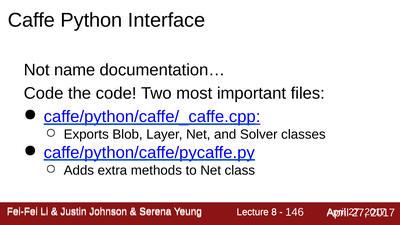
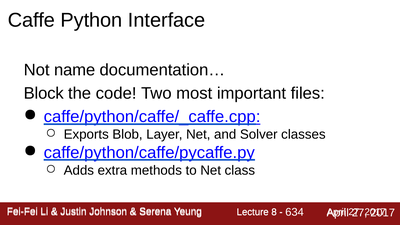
Code: Code -> Block (44, 93)
146: 146 -> 634 (295, 212)
